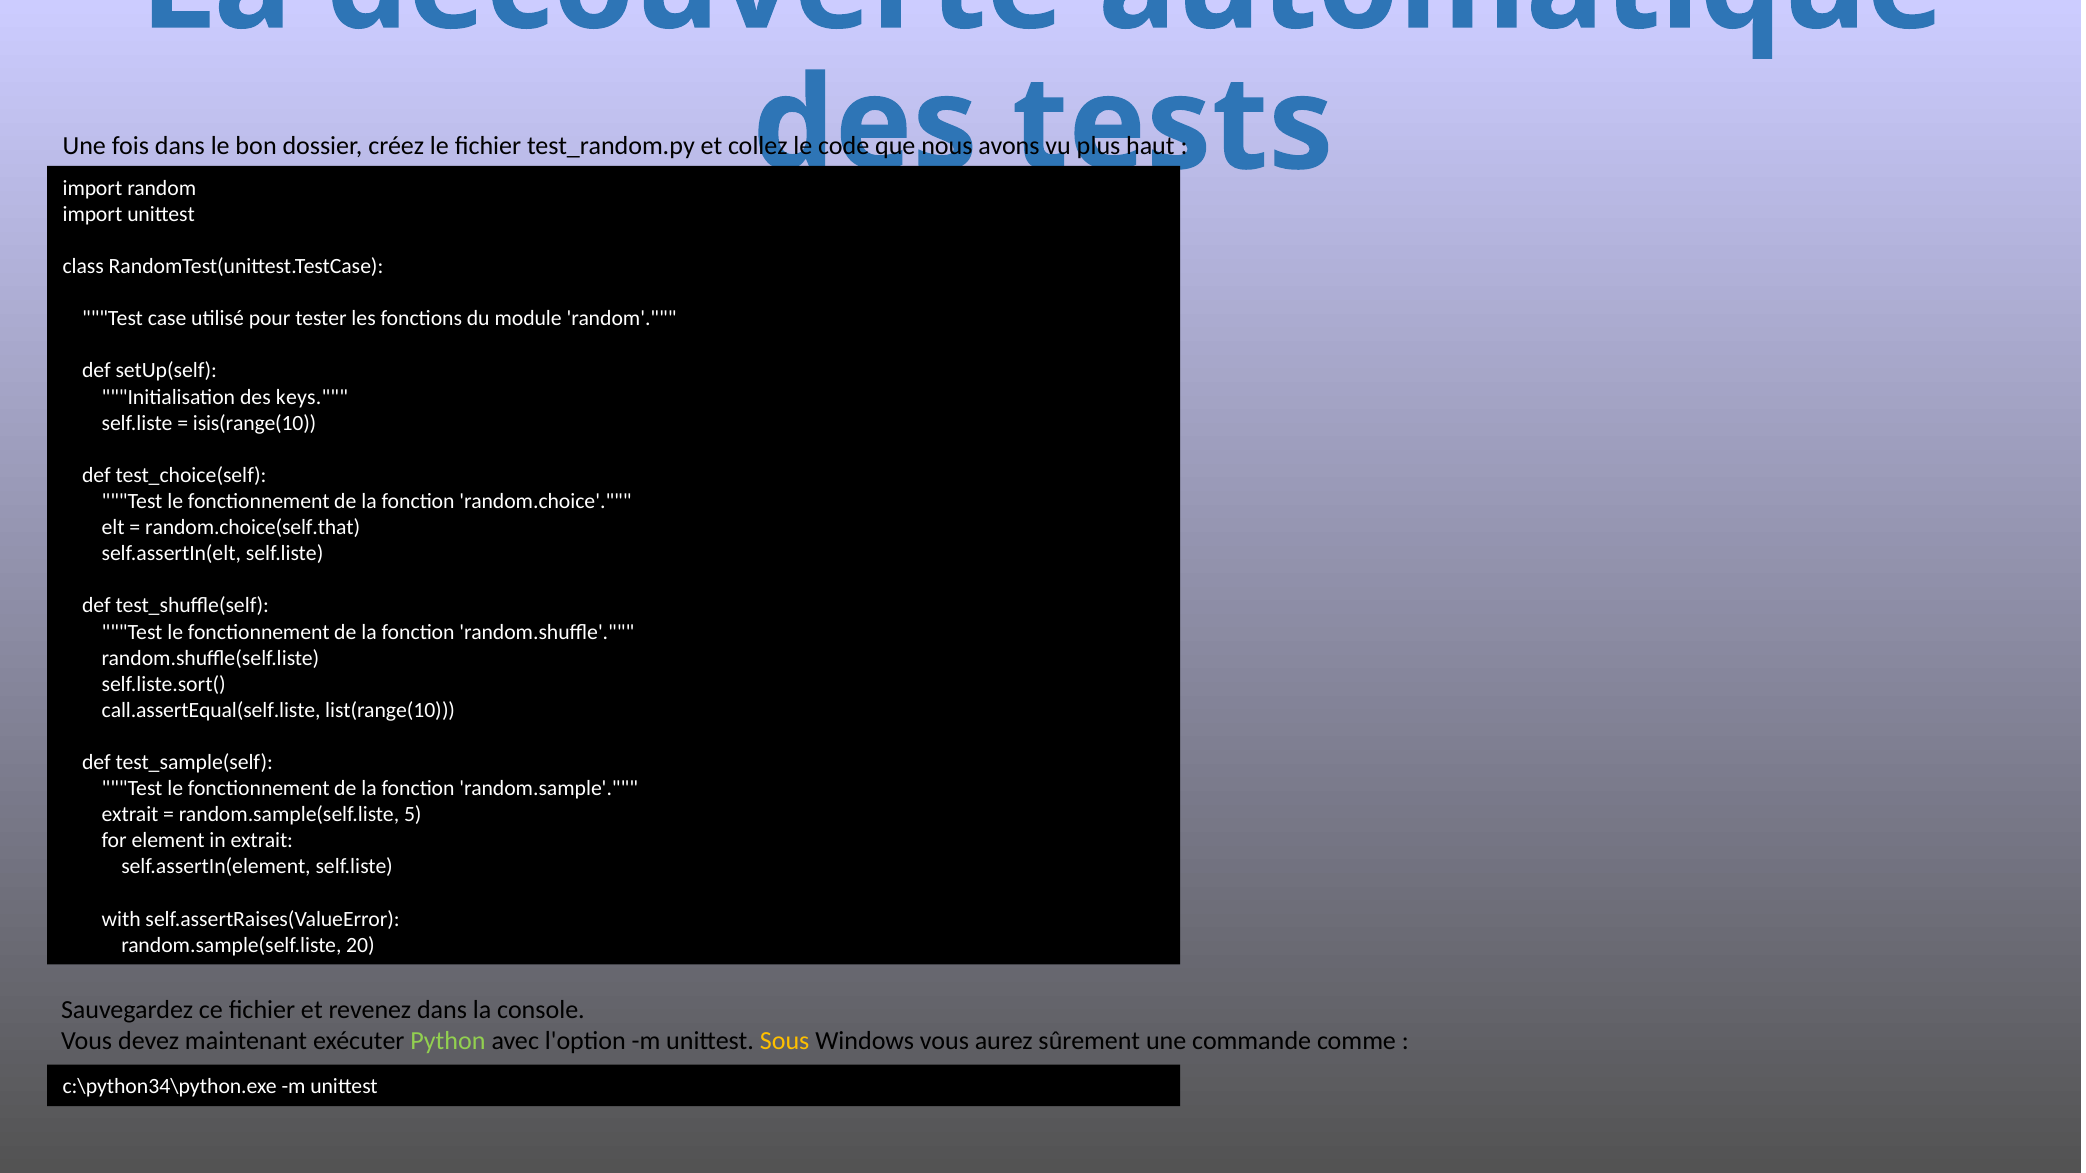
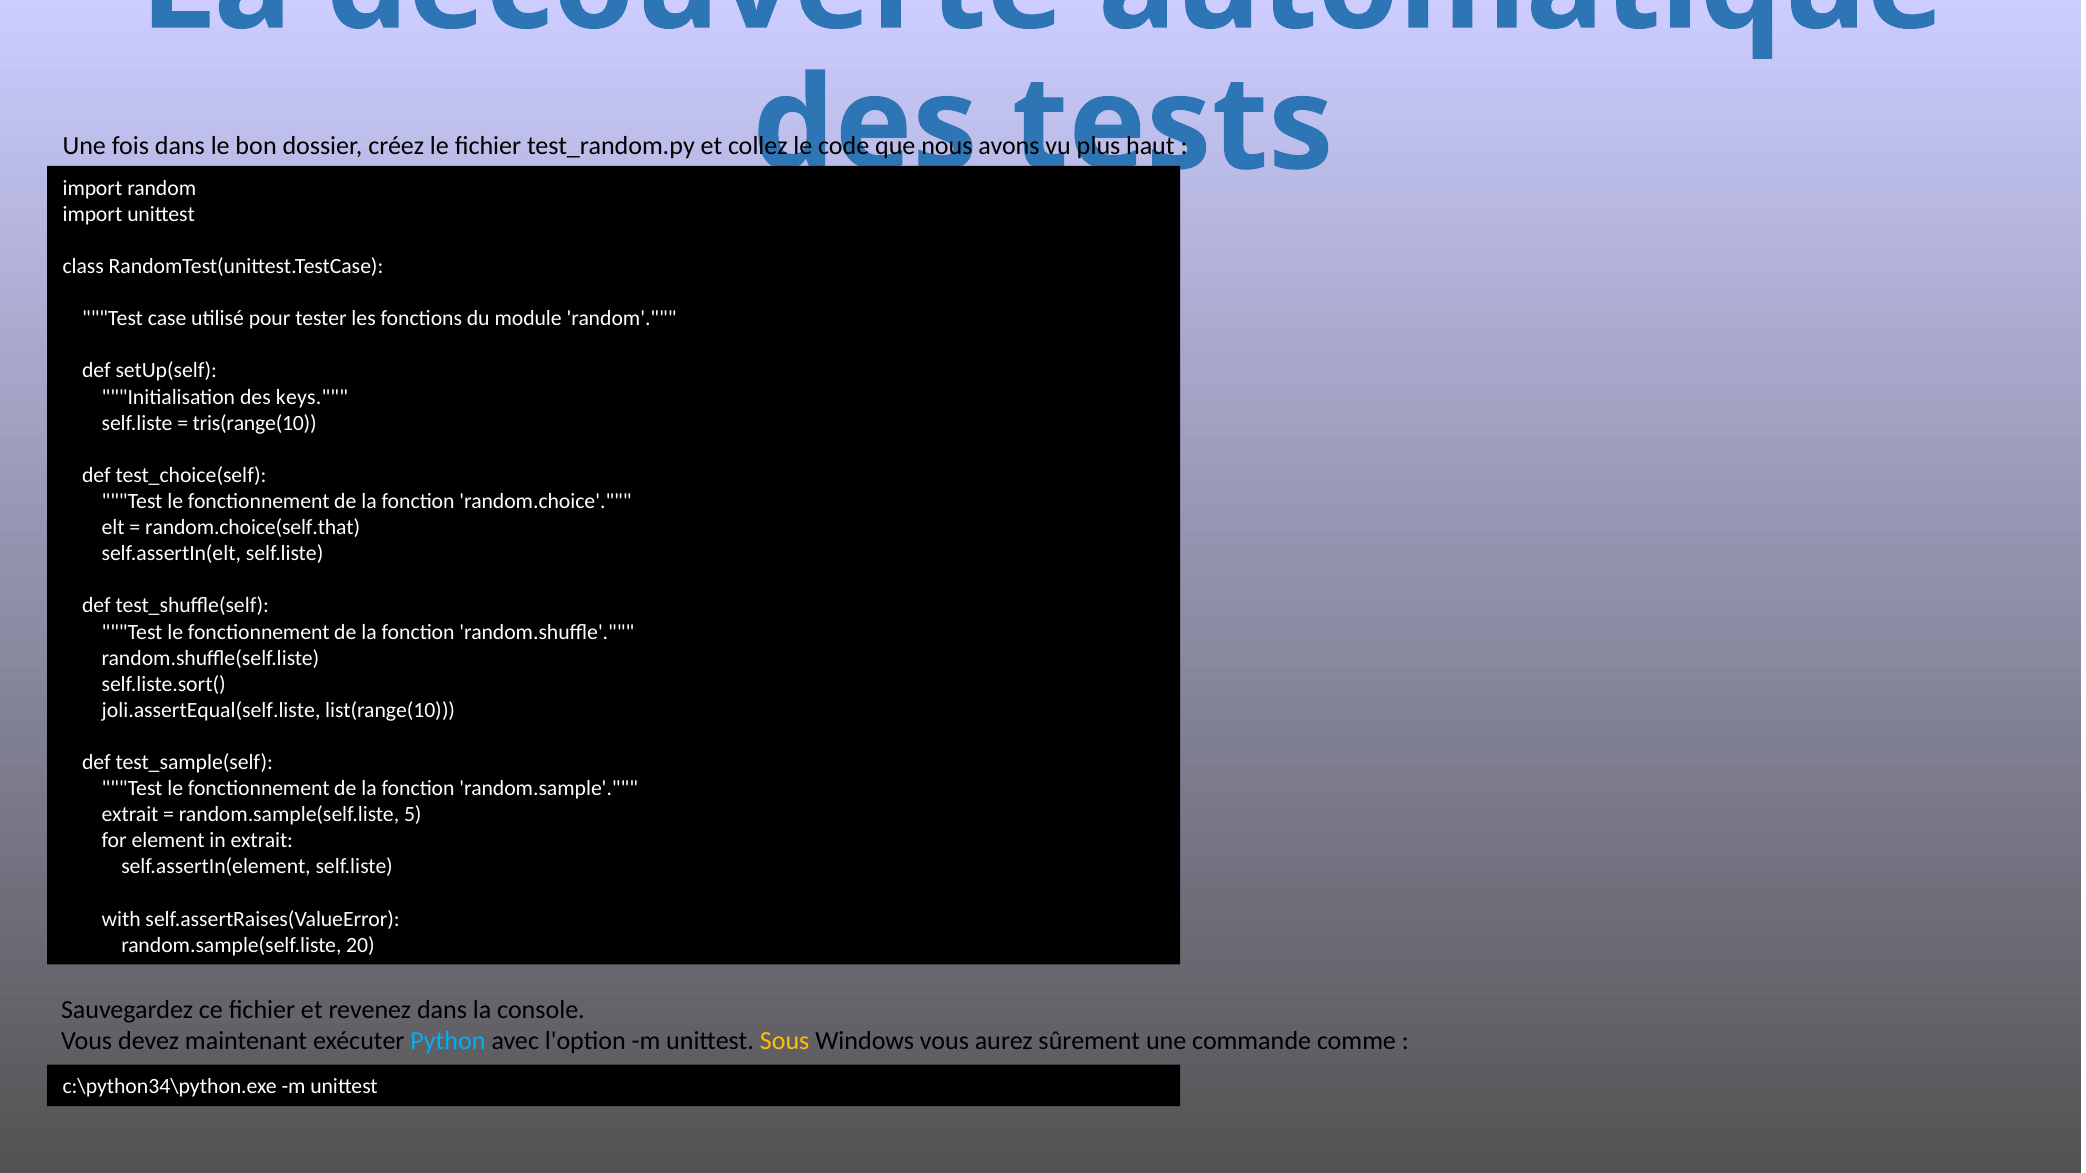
isis(range(10: isis(range(10 -> tris(range(10 (255, 423)
call.assertEqual(self.liste: call.assertEqual(self.liste -> joli.assertEqual(self.liste (211, 710)
Python colour: light green -> light blue (448, 1042)
